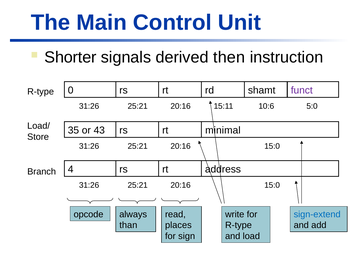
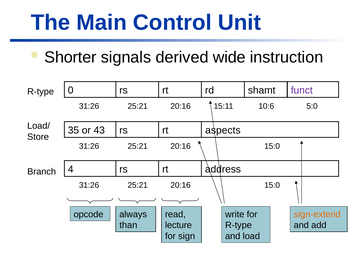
then: then -> wide (229, 57)
minimal: minimal -> aspects (223, 130)
sign-extend colour: blue -> orange (317, 214)
places: places -> lecture (178, 225)
